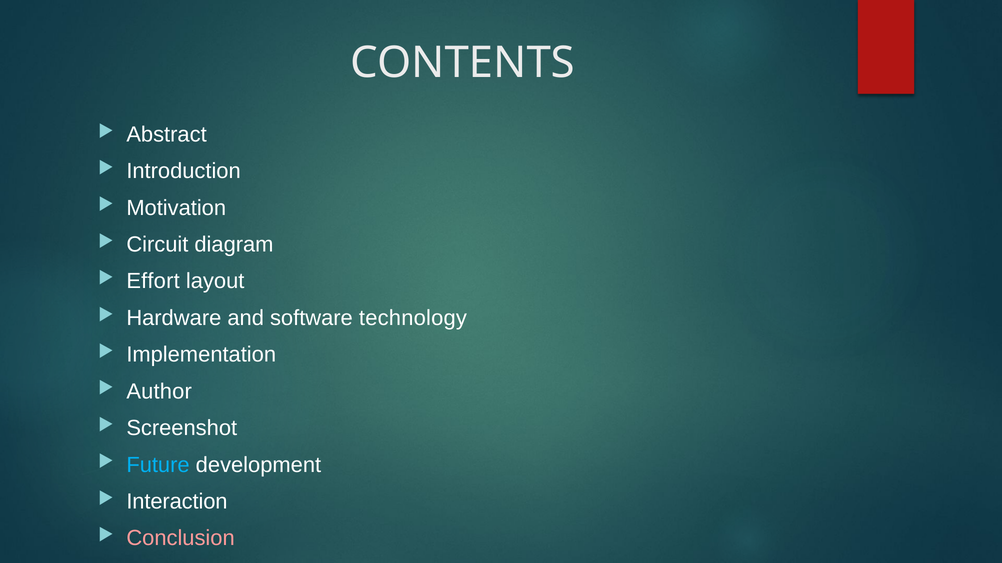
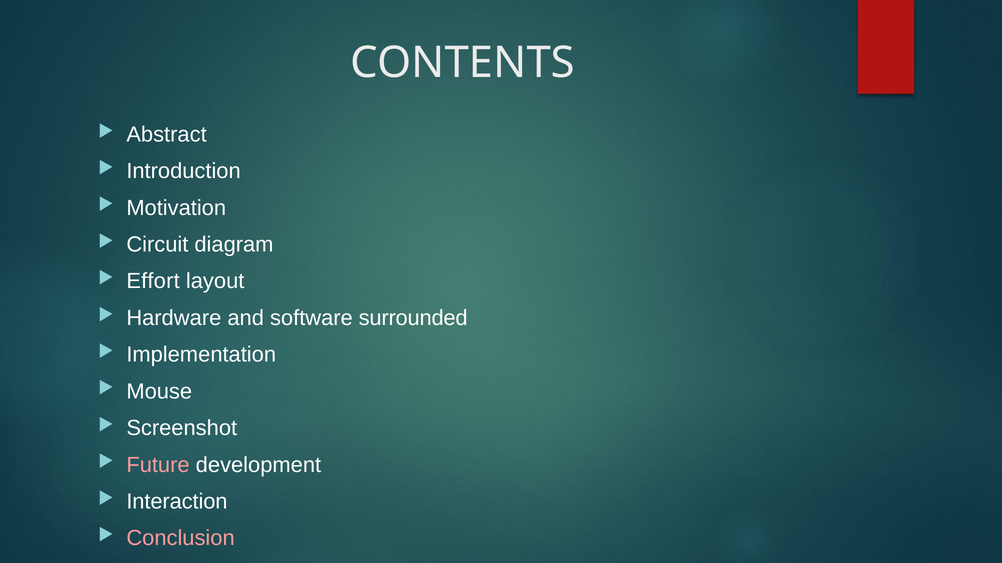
technology: technology -> surrounded (413, 318)
Author: Author -> Mouse (159, 392)
Future colour: light blue -> pink (158, 465)
